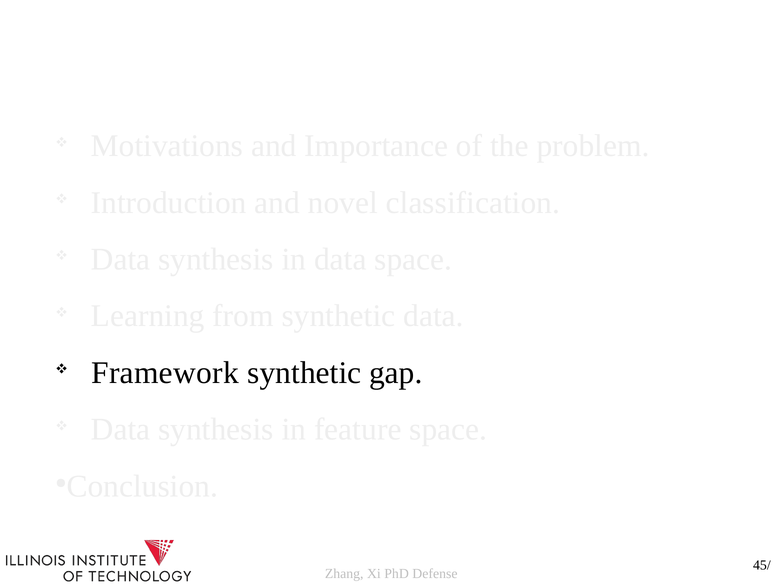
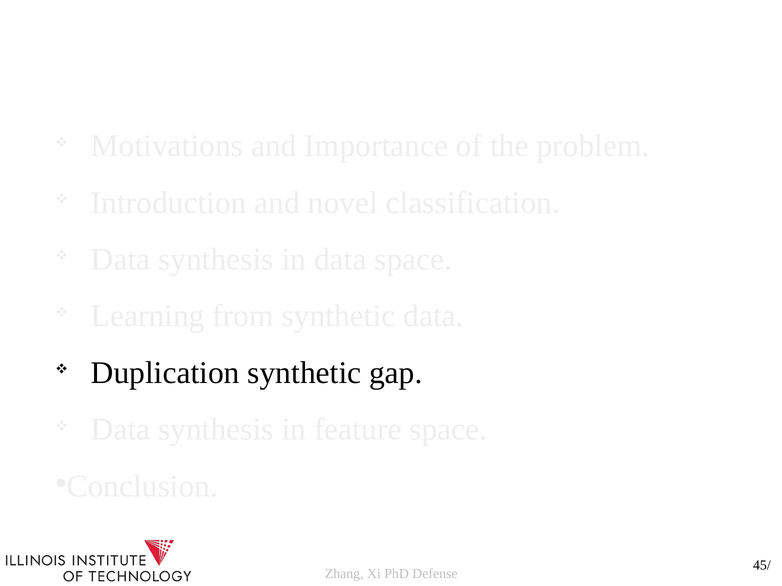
Framework: Framework -> Duplication (165, 373)
